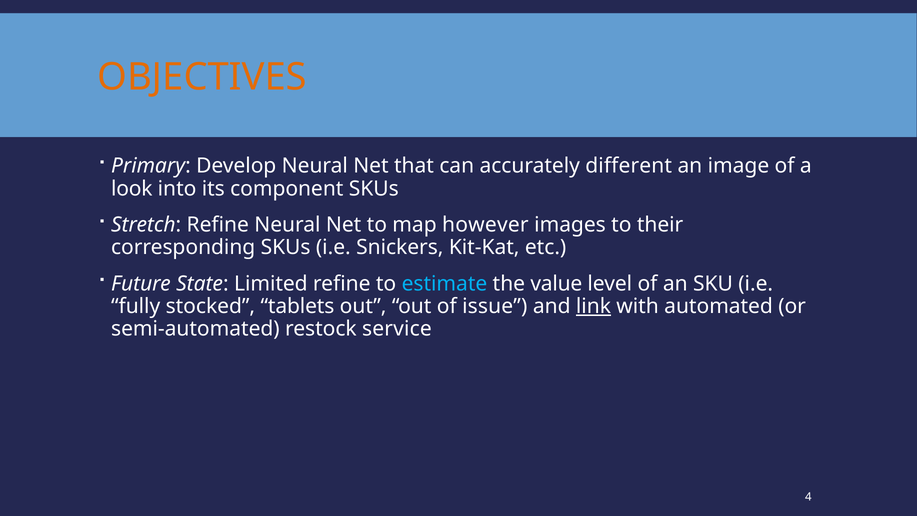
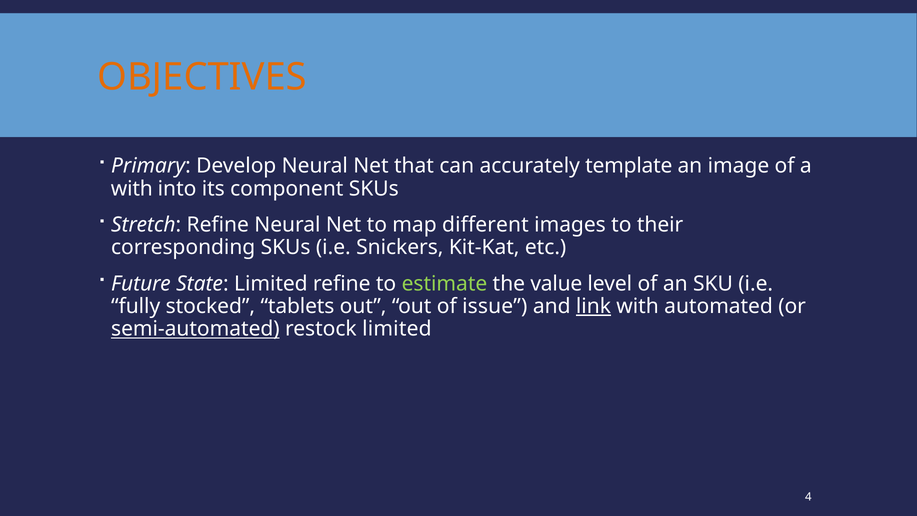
different: different -> template (629, 166)
look: look -> with (132, 189)
however: however -> different (485, 225)
estimate colour: light blue -> light green (444, 283)
semi-automated underline: none -> present (195, 329)
restock service: service -> limited (397, 329)
